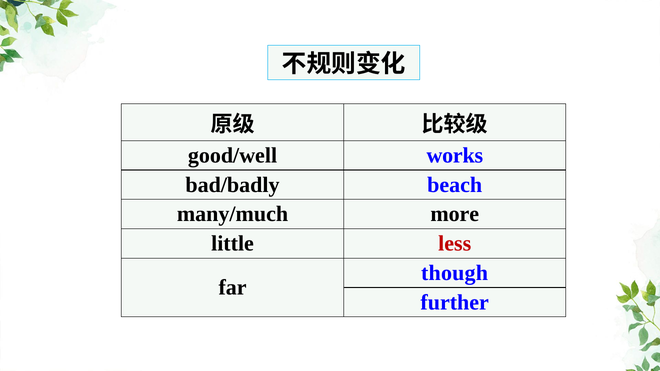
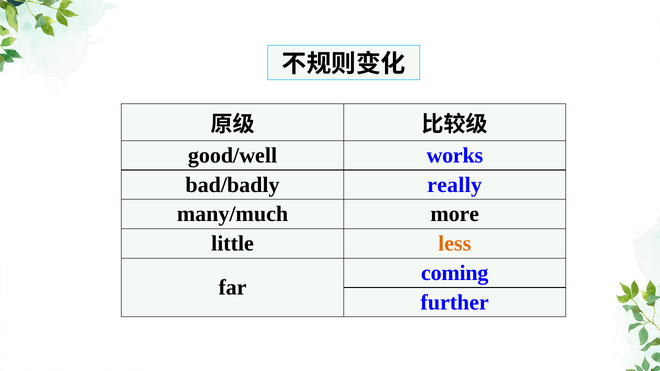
beach: beach -> really (455, 185)
less colour: red -> orange (455, 244)
though: though -> coming (455, 273)
